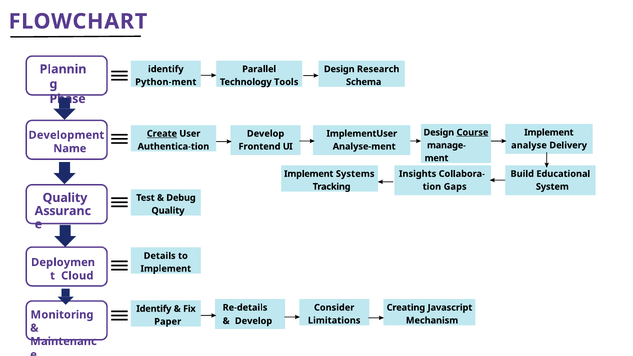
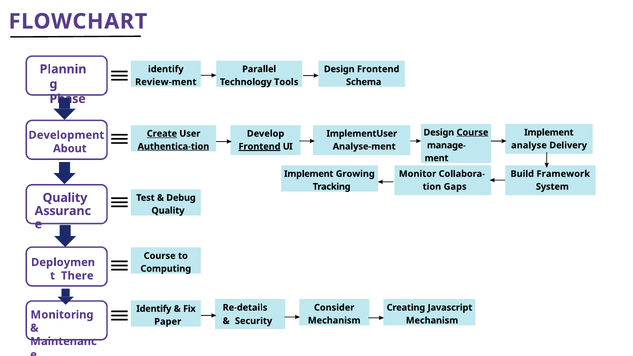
Design Research: Research -> Frontend (378, 69)
Python-ment: Python-ment -> Review-ment (166, 82)
Authentica-tion underline: none -> present (173, 146)
Frontend underline: none -> present (259, 147)
Name: Name -> About (70, 149)
Systems: Systems -> Growing (355, 174)
Insights: Insights -> Monitor (418, 174)
Educational: Educational -> Framework (563, 174)
Details: Details -> Course (160, 256)
Implement: Implement -> Computing (166, 269)
Cloud: Cloud -> There (77, 276)
Limitations: Limitations -> Mechanism (334, 320)
Develop: Develop -> Security (254, 321)
